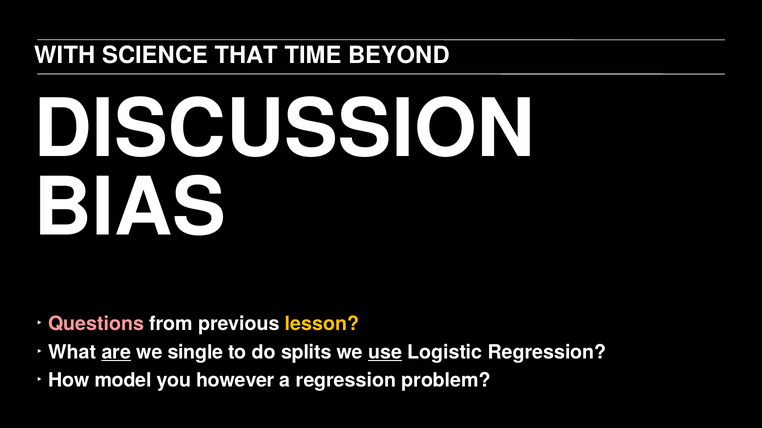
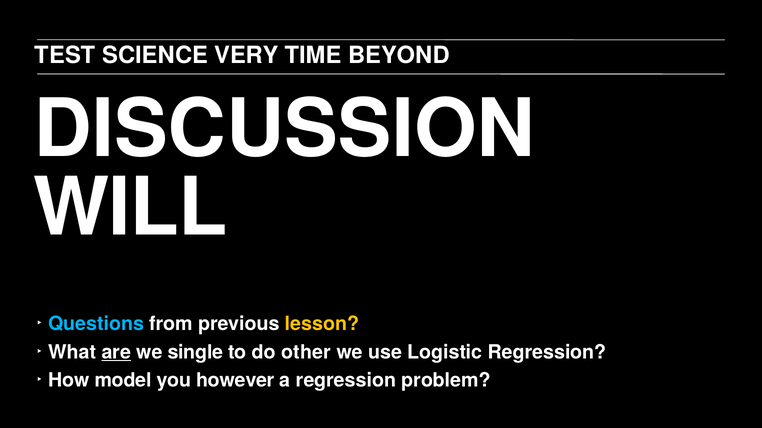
WITH: WITH -> TEST (65, 56)
THAT: THAT -> VERY (246, 56)
BIAS: BIAS -> WILL (130, 208)
Questions colour: pink -> light blue (96, 324)
splits: splits -> other (306, 352)
use underline: present -> none (385, 352)
